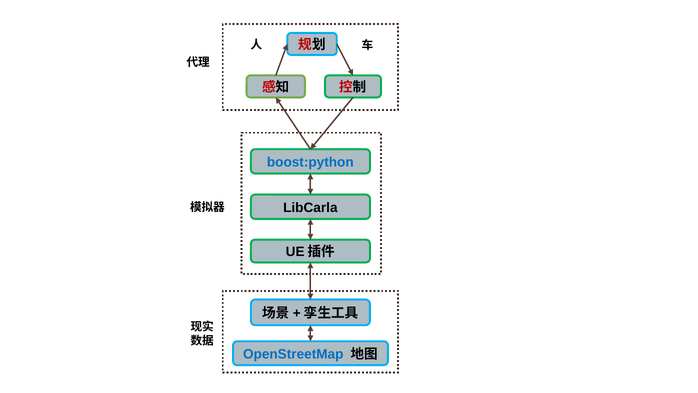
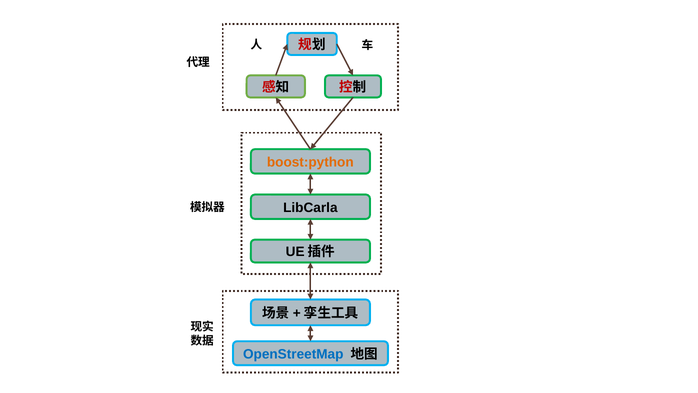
boost:python colour: blue -> orange (310, 162)
